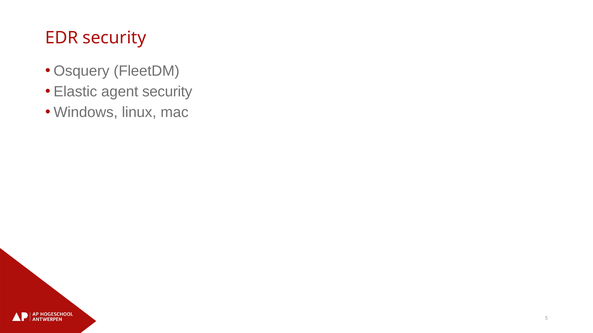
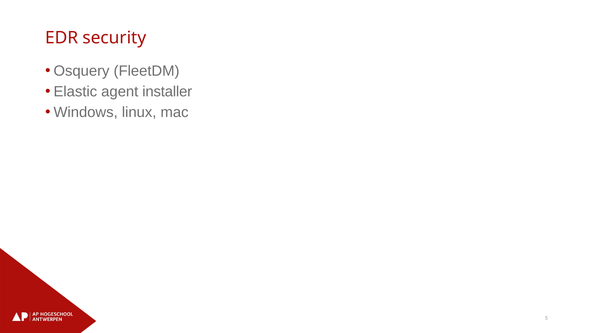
agent security: security -> installer (167, 92)
